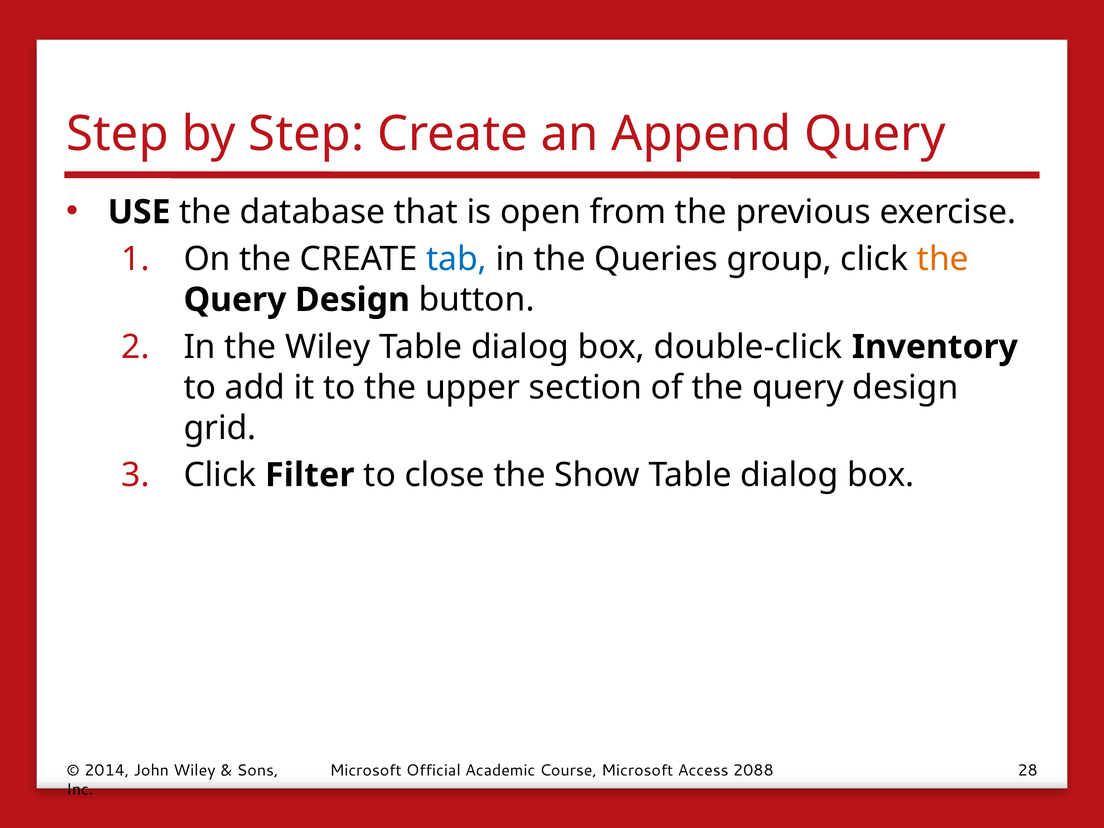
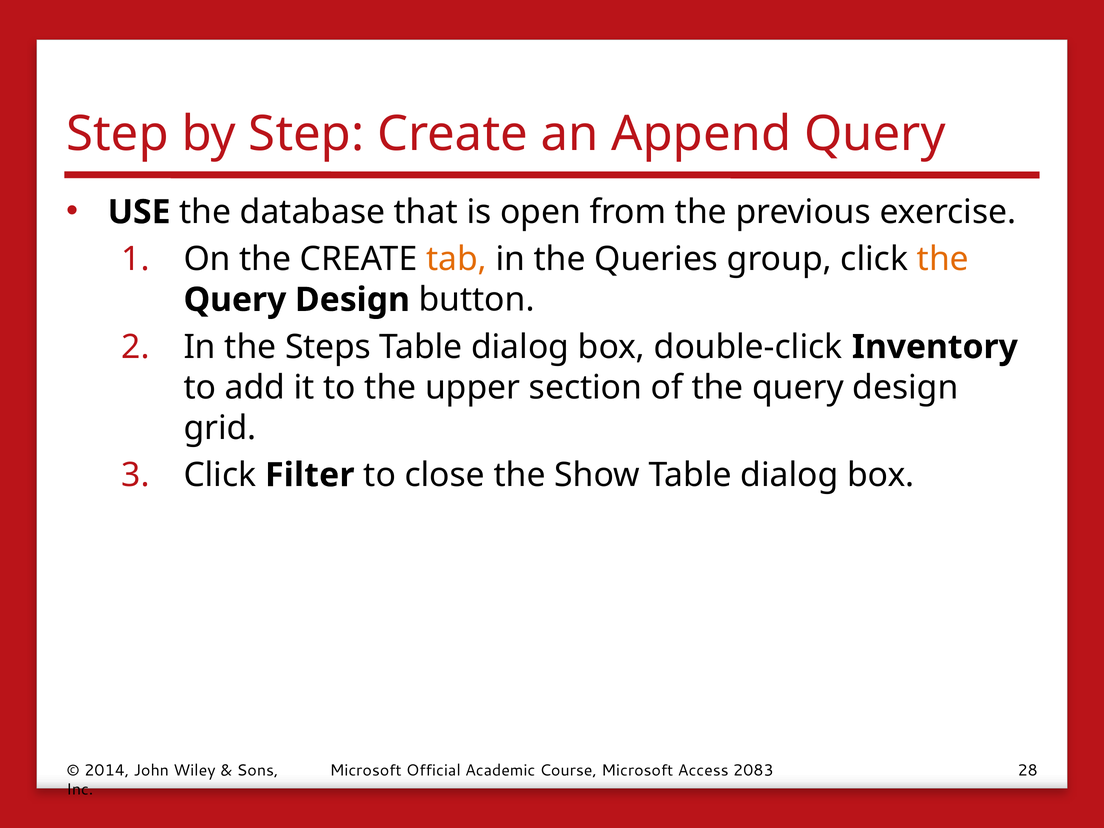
tab colour: blue -> orange (456, 259)
the Wiley: Wiley -> Steps (328, 347)
2088: 2088 -> 2083 (753, 770)
